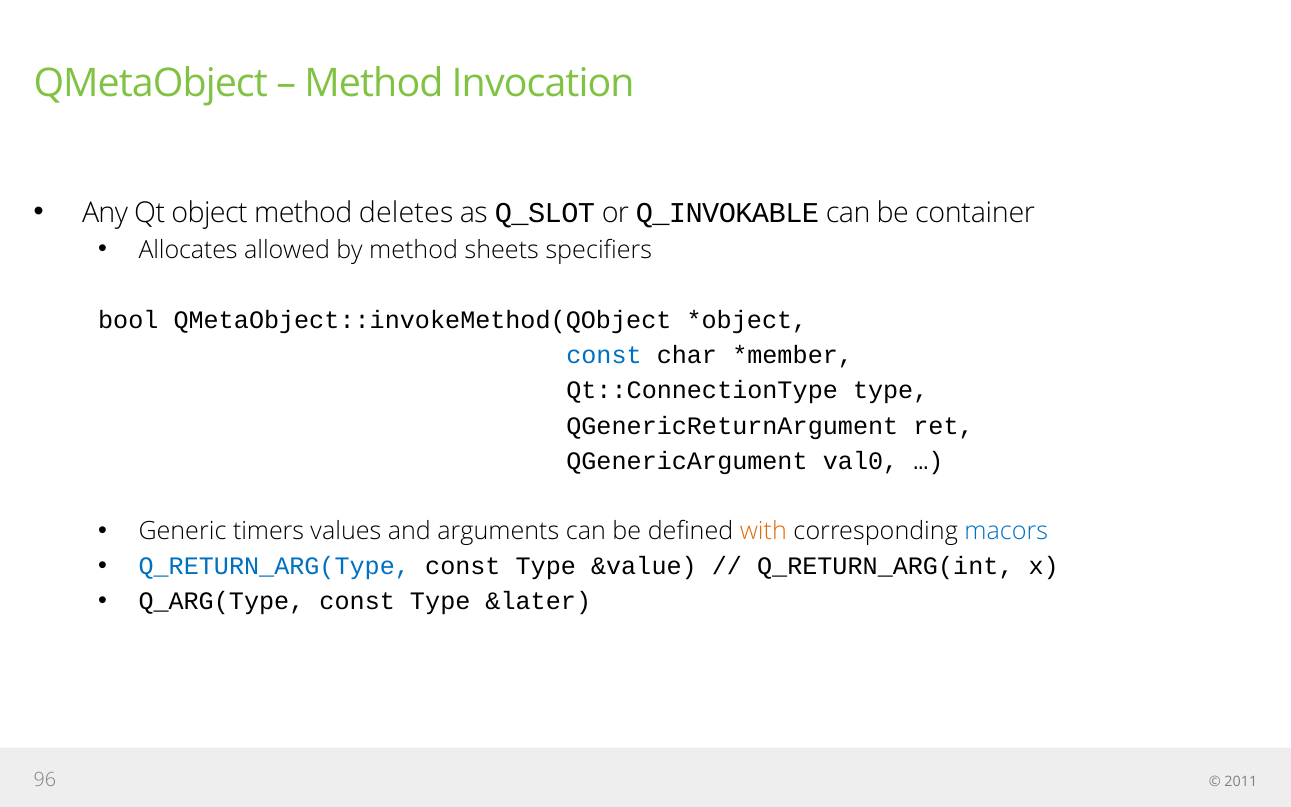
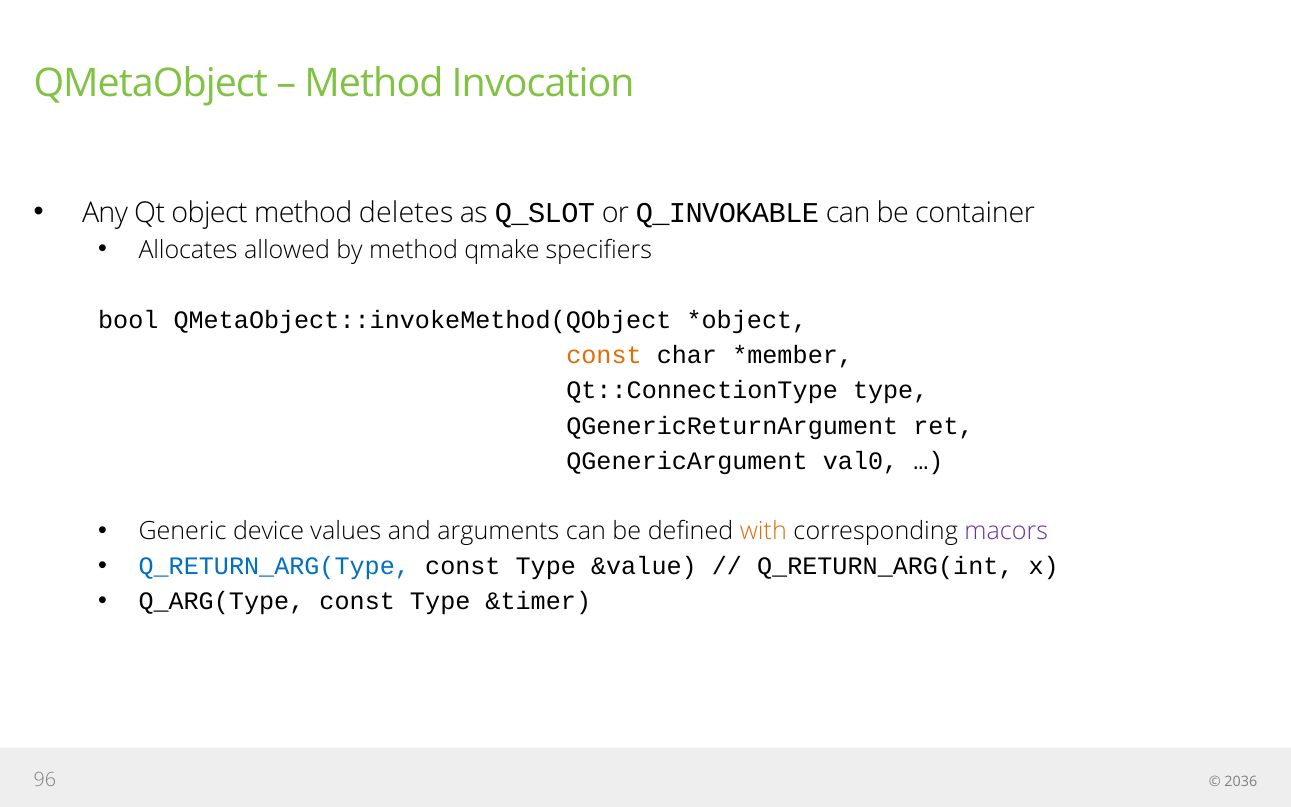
sheets: sheets -> qmake (502, 250)
const colour: blue -> orange (604, 355)
timers: timers -> device (269, 531)
macors colour: blue -> purple (1006, 531)
&later: &later -> &timer (538, 602)
2011: 2011 -> 2036 (1241, 781)
